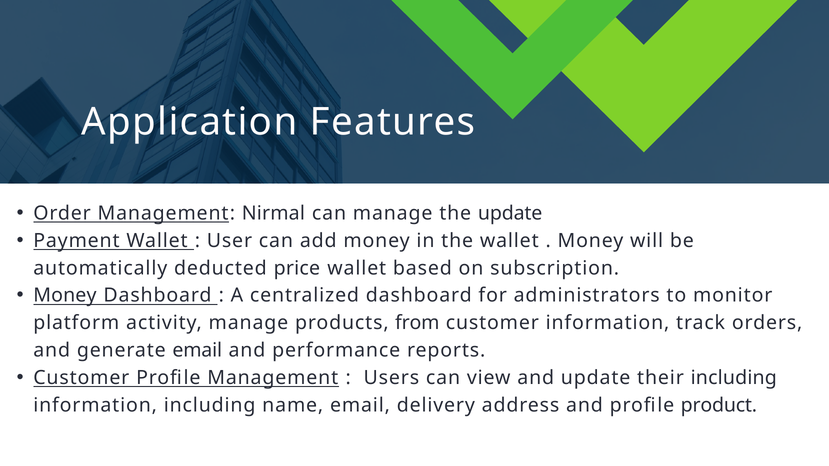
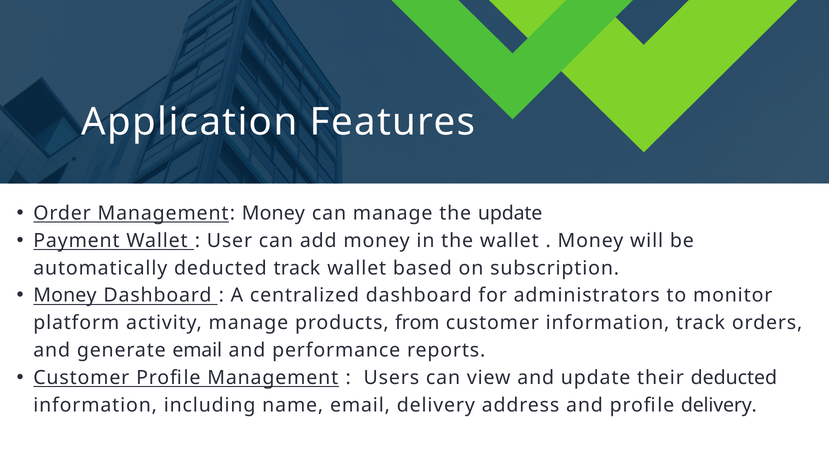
Management Nirmal: Nirmal -> Money (273, 213)
deducted price: price -> track (297, 268)
their including: including -> deducted (734, 378)
profile product: product -> delivery (719, 405)
